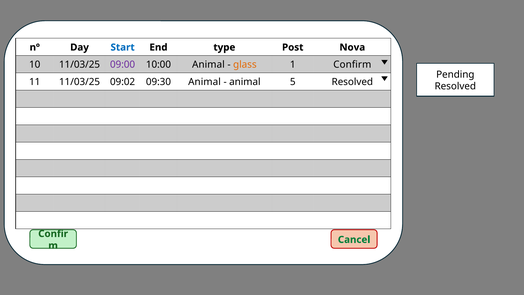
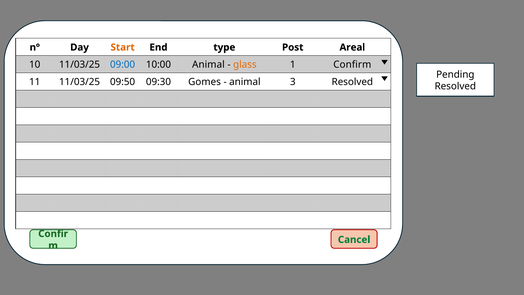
Start colour: blue -> orange (123, 47)
Nova: Nova -> Areal (352, 47)
09:00 colour: purple -> blue (123, 65)
09:02: 09:02 -> 09:50 (123, 82)
09:30 Animal: Animal -> Gomes (205, 82)
5: 5 -> 3 (293, 82)
